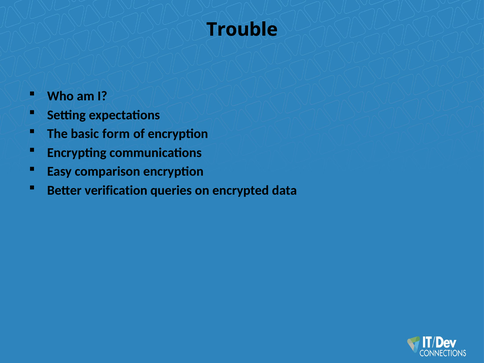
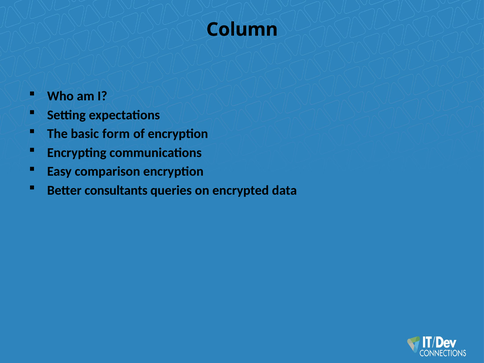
Trouble: Trouble -> Column (242, 30)
verification: verification -> consultants (116, 190)
